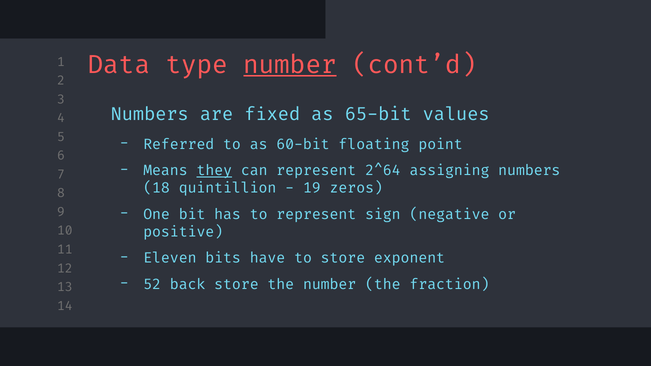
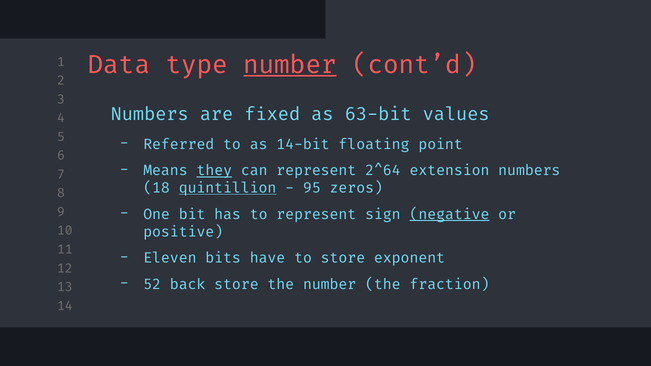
65-bit: 65-bit -> 63-bit (378, 114)
60-bit: 60-bit -> 14-bit (303, 144)
assigning: assigning -> extension (449, 171)
quintillion underline: none -> present (228, 188)
19: 19 -> 95 (312, 188)
negative underline: none -> present (449, 215)
